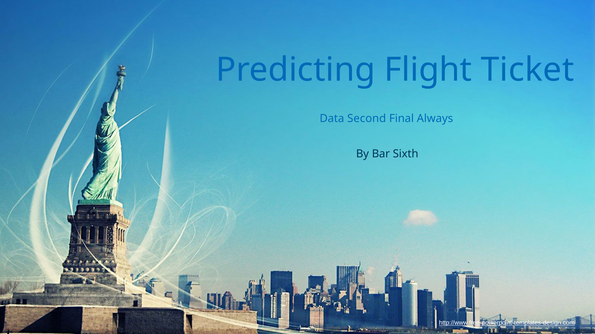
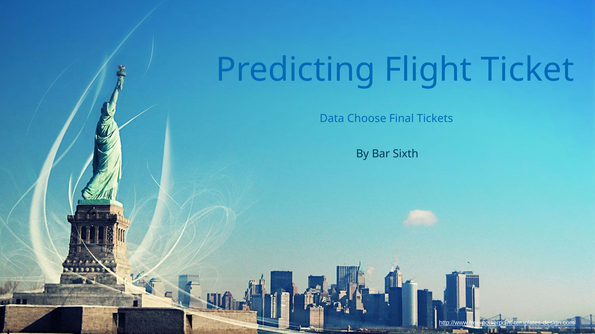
Second: Second -> Choose (367, 119)
Always: Always -> Tickets (435, 119)
